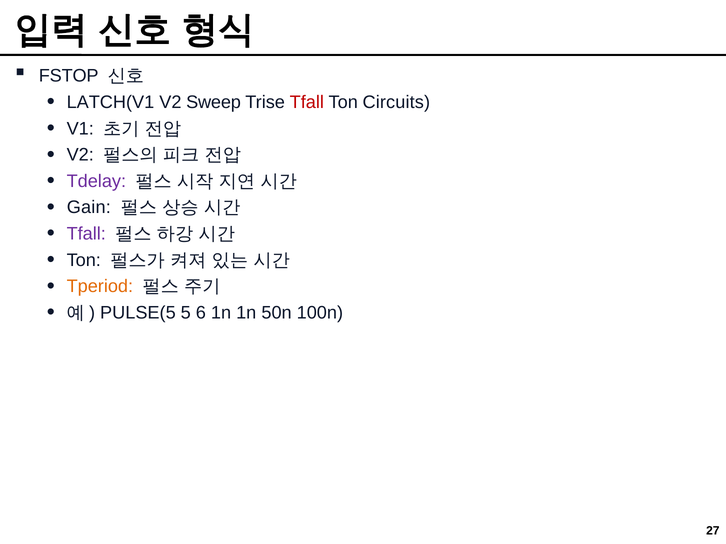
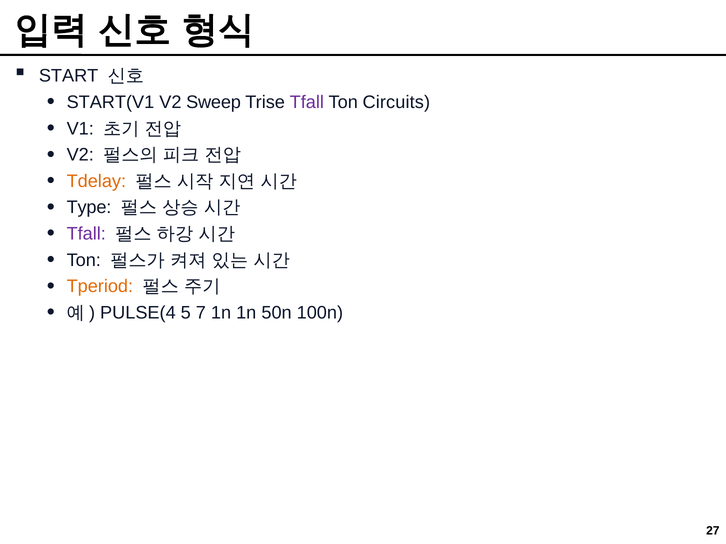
FSTOP: FSTOP -> START (69, 76)
LATCH(V1: LATCH(V1 -> START(V1 (110, 102)
Tfall colour: red -> purple (307, 102)
Tdelay colour: purple -> orange (96, 181)
Gain: Gain -> Type (89, 208)
PULSE(5: PULSE(5 -> PULSE(4 (138, 313)
6: 6 -> 7 (201, 313)
